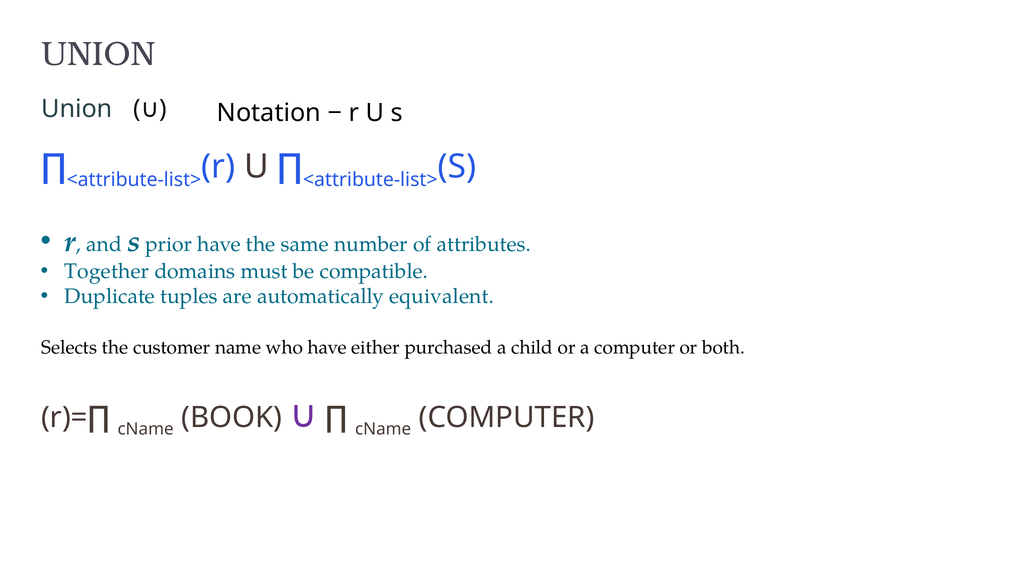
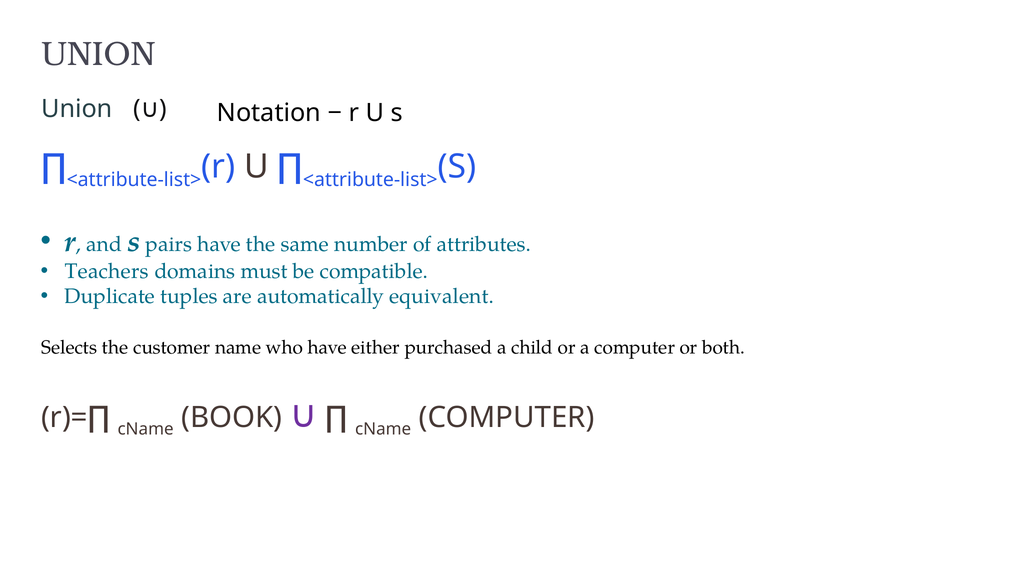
prior: prior -> pairs (169, 244)
Together: Together -> Teachers (107, 271)
